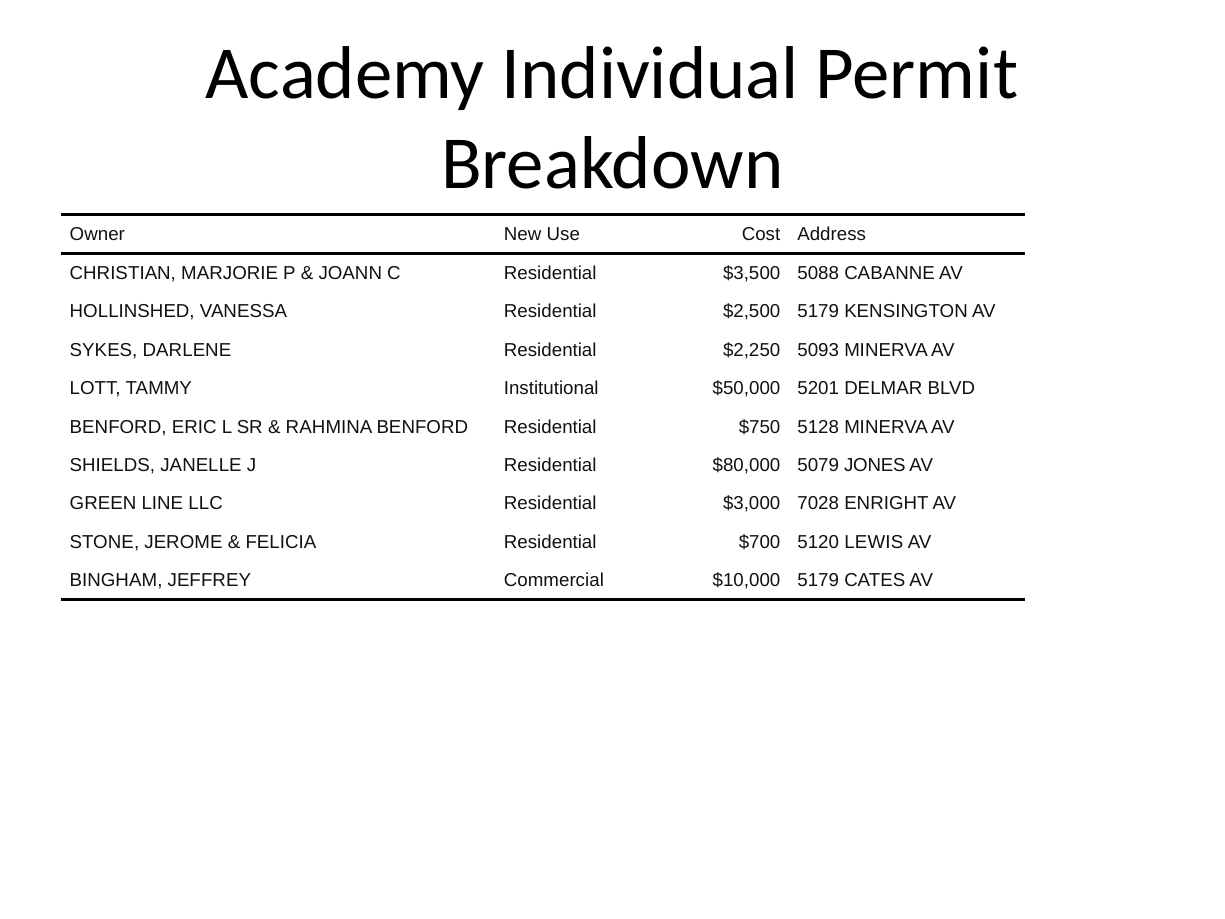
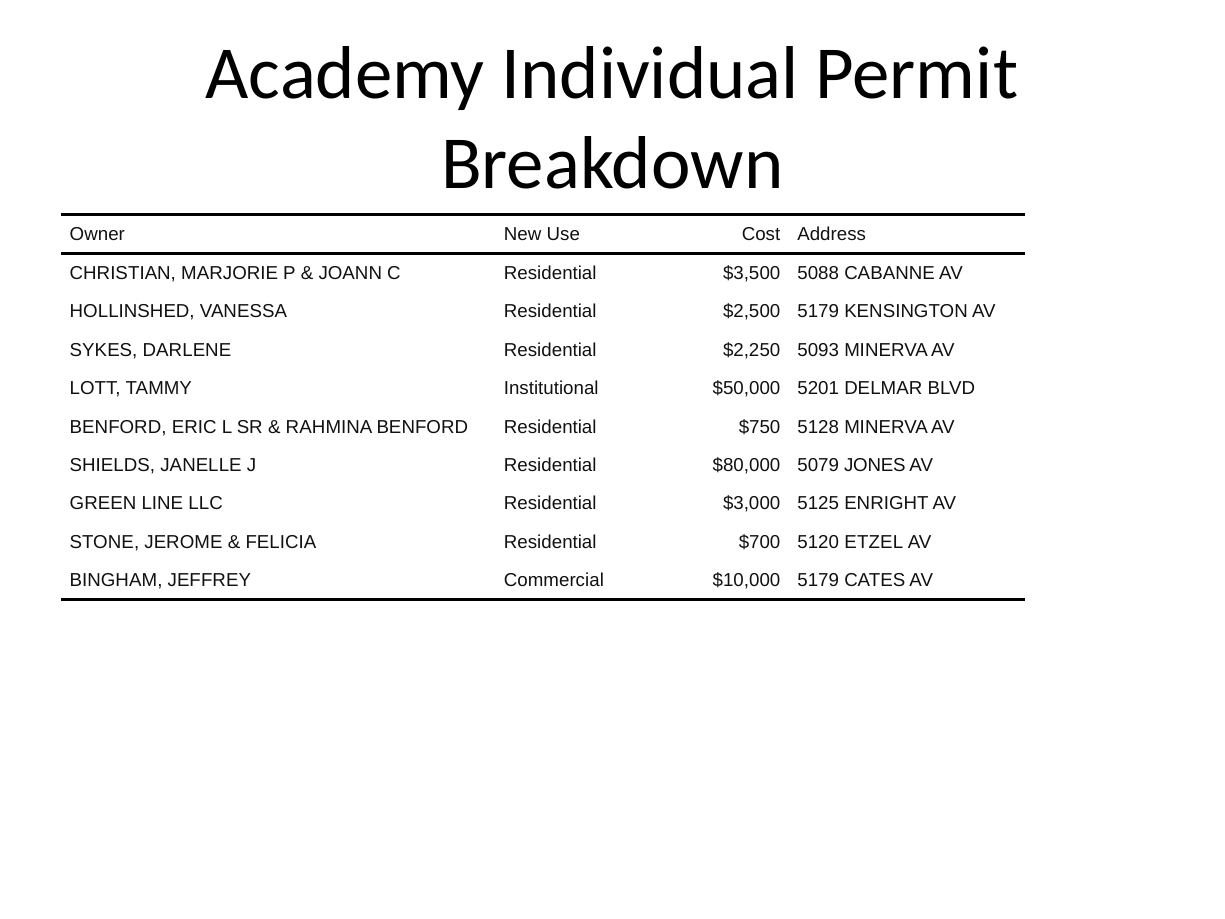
7028: 7028 -> 5125 (818, 504)
LEWIS: LEWIS -> ETZEL (874, 542)
